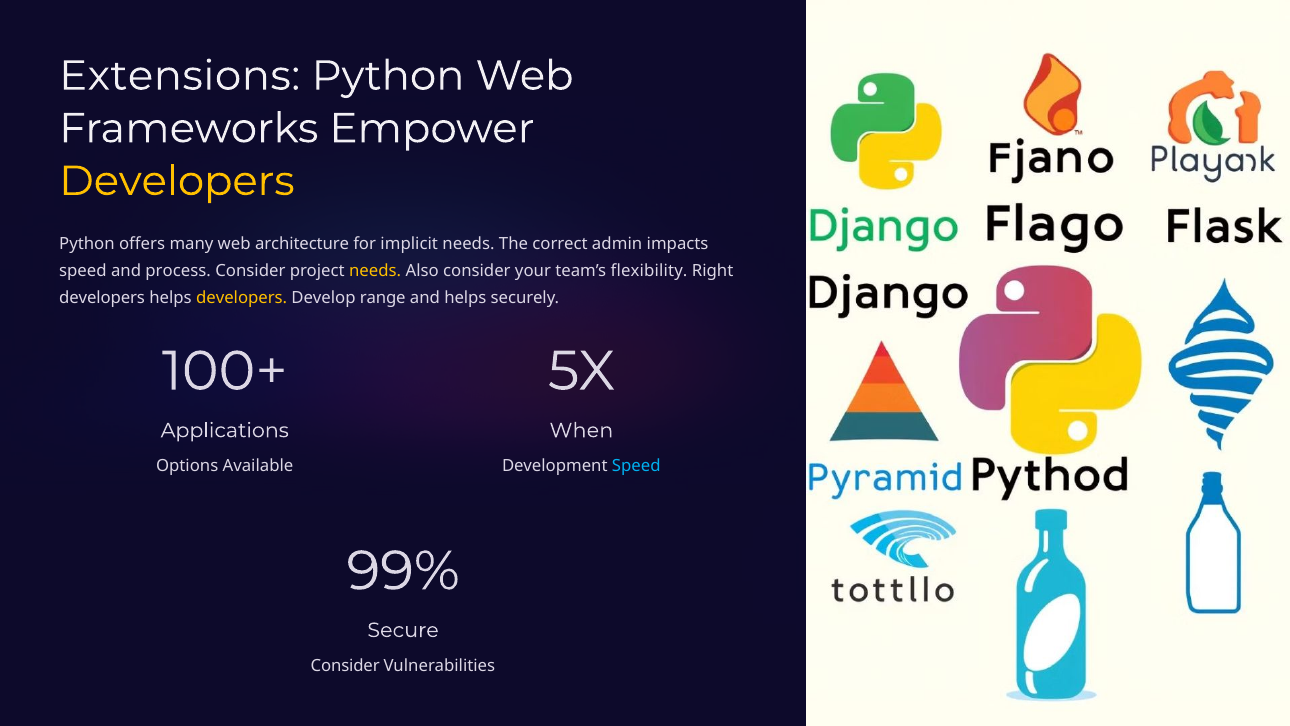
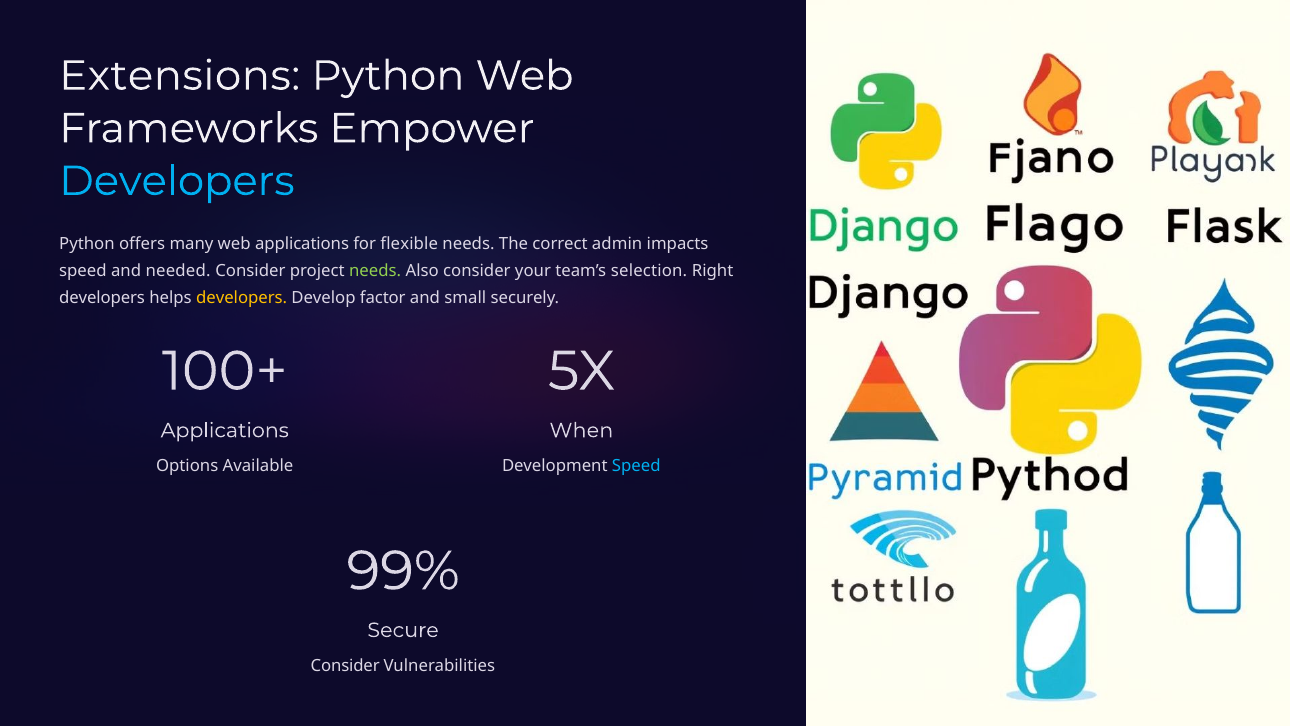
Developers colour: yellow -> light blue (177, 181)
web architecture: architecture -> applications (302, 244)
implicit: implicit -> flexible (409, 244)
process: process -> needed (178, 271)
needs colour: yellow -> light green (375, 271)
flexibility: flexibility -> selection (649, 271)
range: range -> factor (383, 298)
and helps: helps -> small (465, 298)
